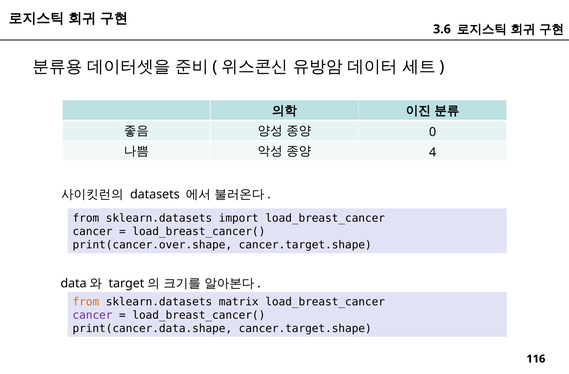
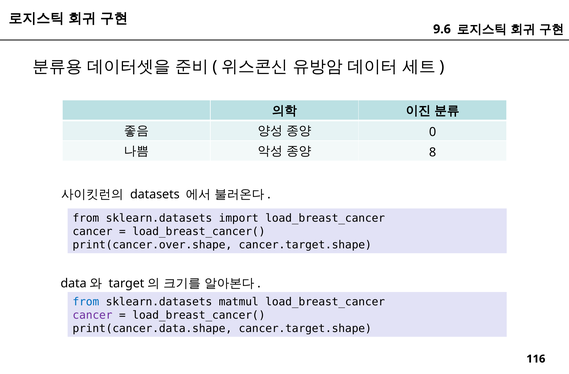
3.6: 3.6 -> 9.6 (442, 29)
4: 4 -> 8 (433, 152)
from colour: orange -> blue (86, 302)
matrix: matrix -> matmul (239, 302)
